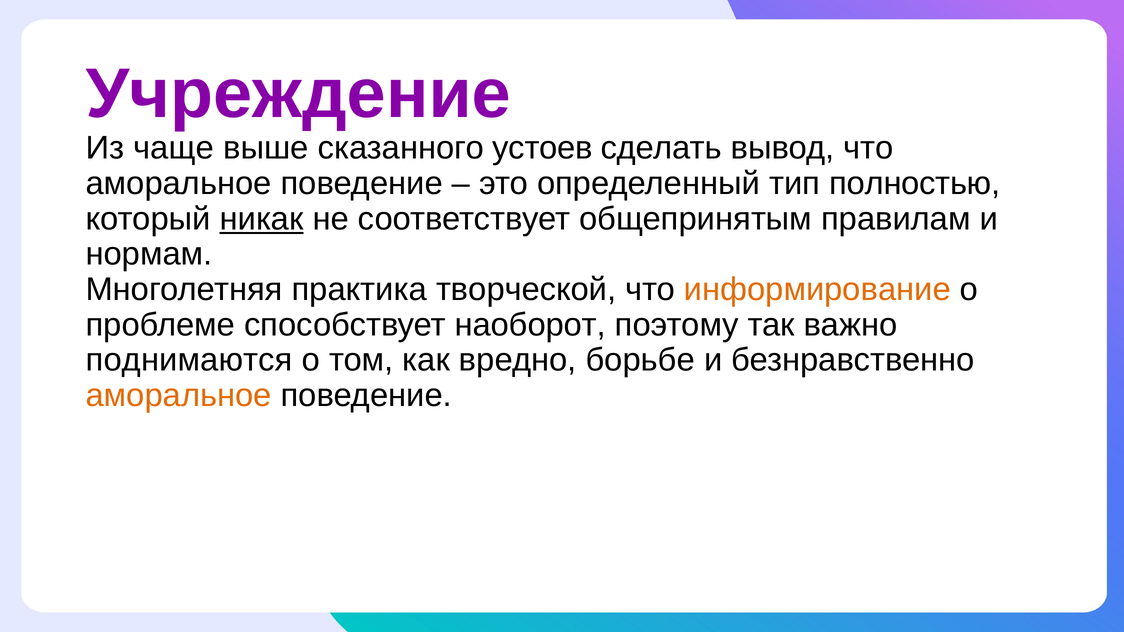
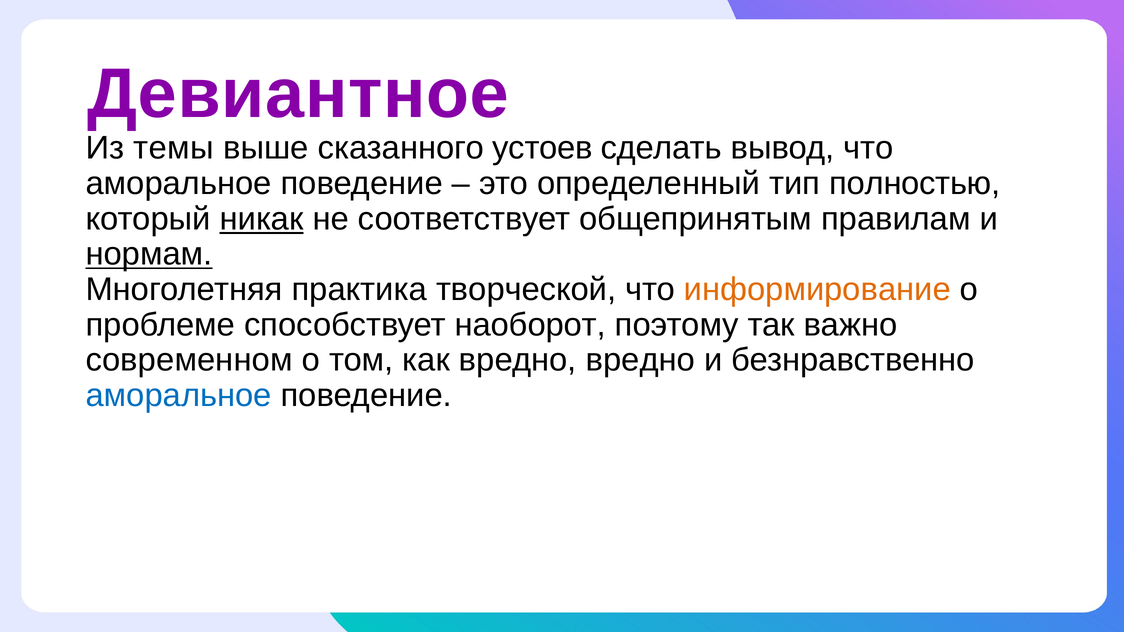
Учреждение: Учреждение -> Девиантное (298, 94)
чаще: чаще -> темы (174, 148)
нормам underline: none -> present (149, 254)
поднимаются: поднимаются -> современном (189, 360)
вредно борьбе: борьбе -> вредно (640, 360)
аморальное colour: orange -> blue (179, 396)
